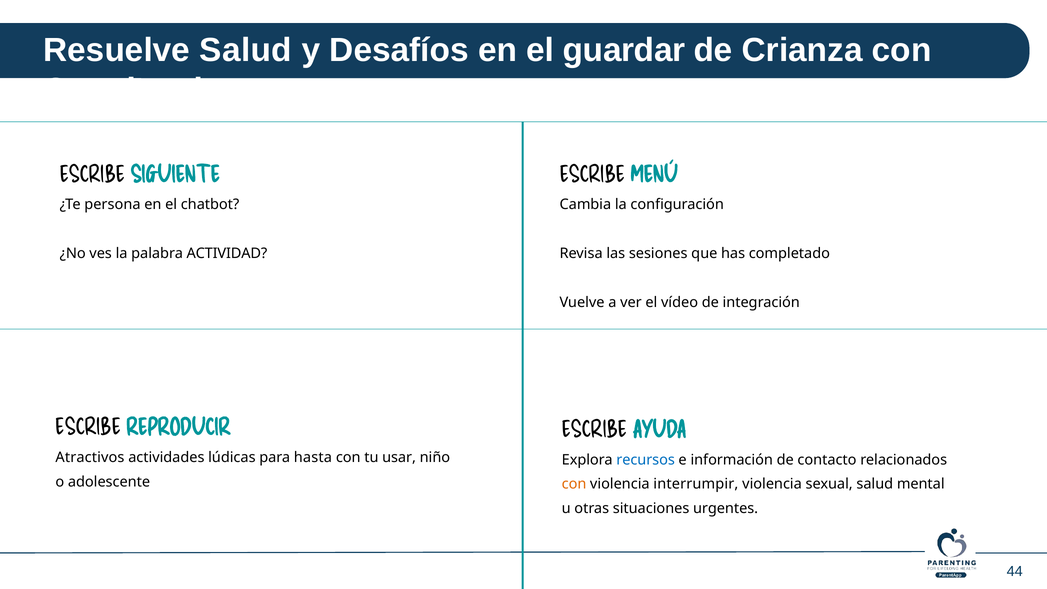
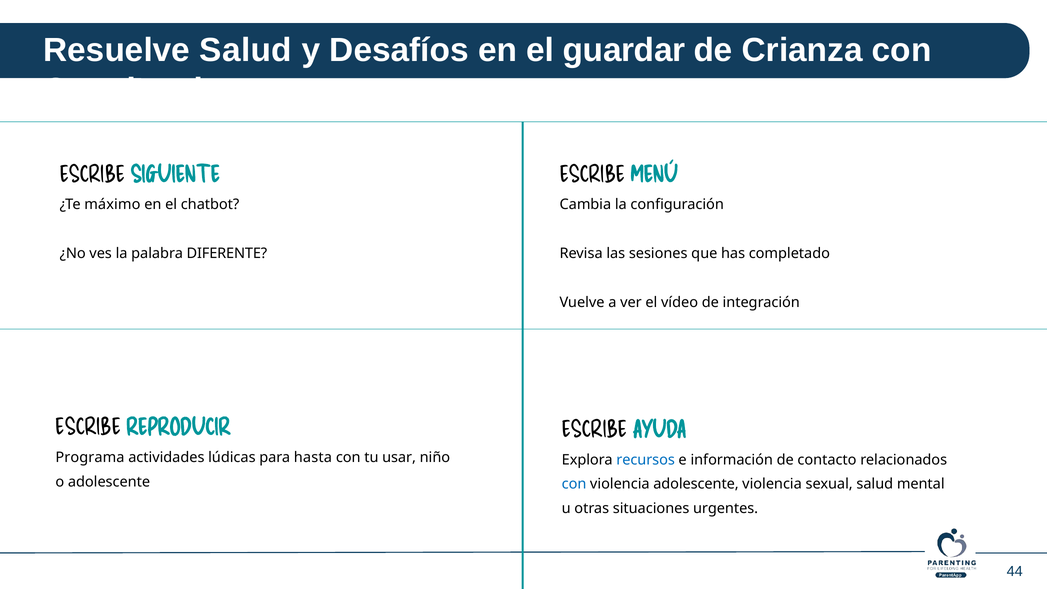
persona: persona -> máximo (112, 205)
ACTIVIDAD: ACTIVIDAD -> DIFERENTE (227, 253)
Atractivos: Atractivos -> Programa (90, 457)
con colour: orange -> blue (574, 484)
violencia interrumpir: interrumpir -> adolescente (696, 484)
